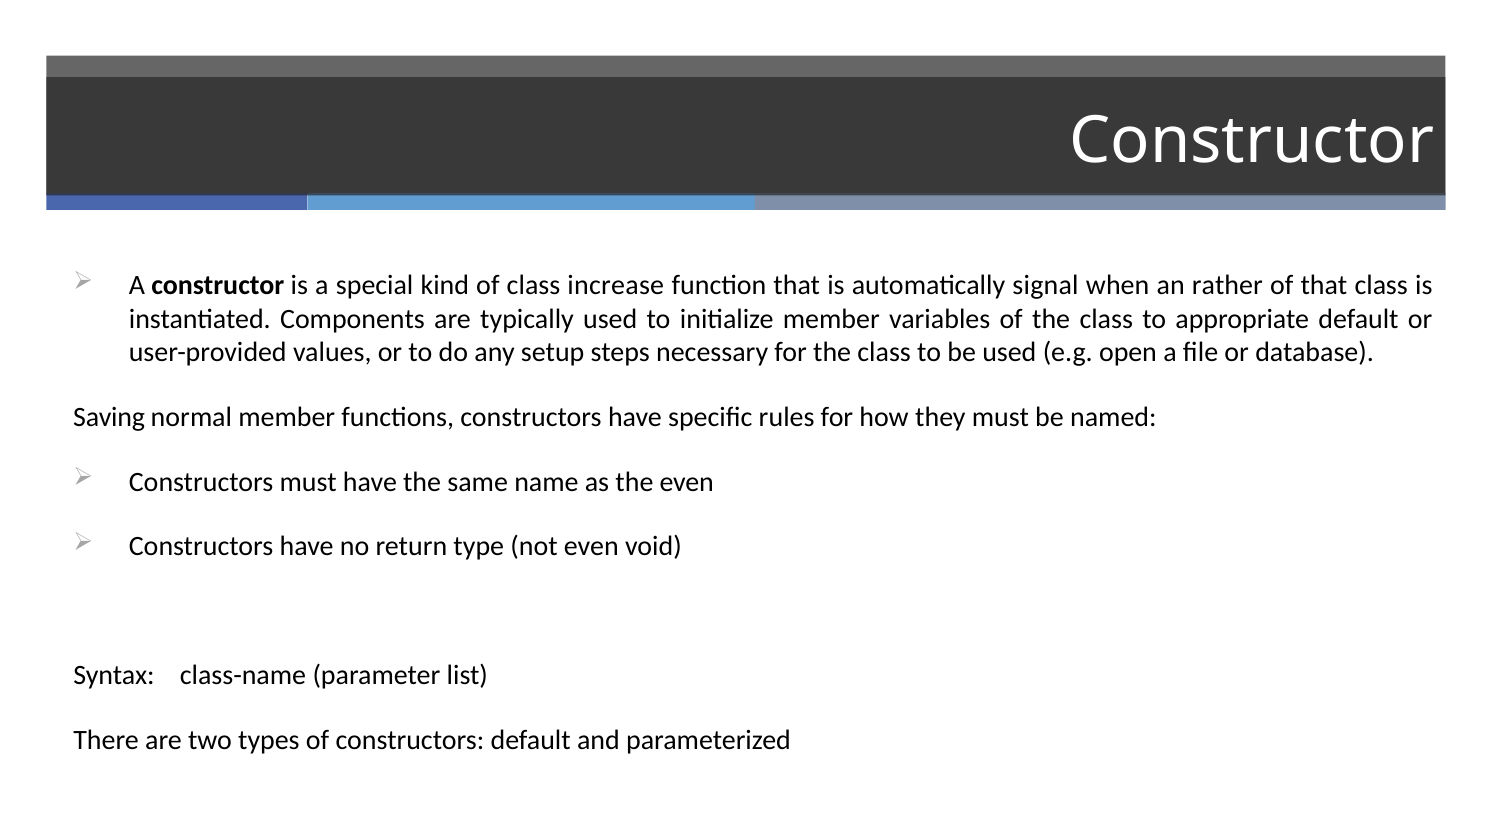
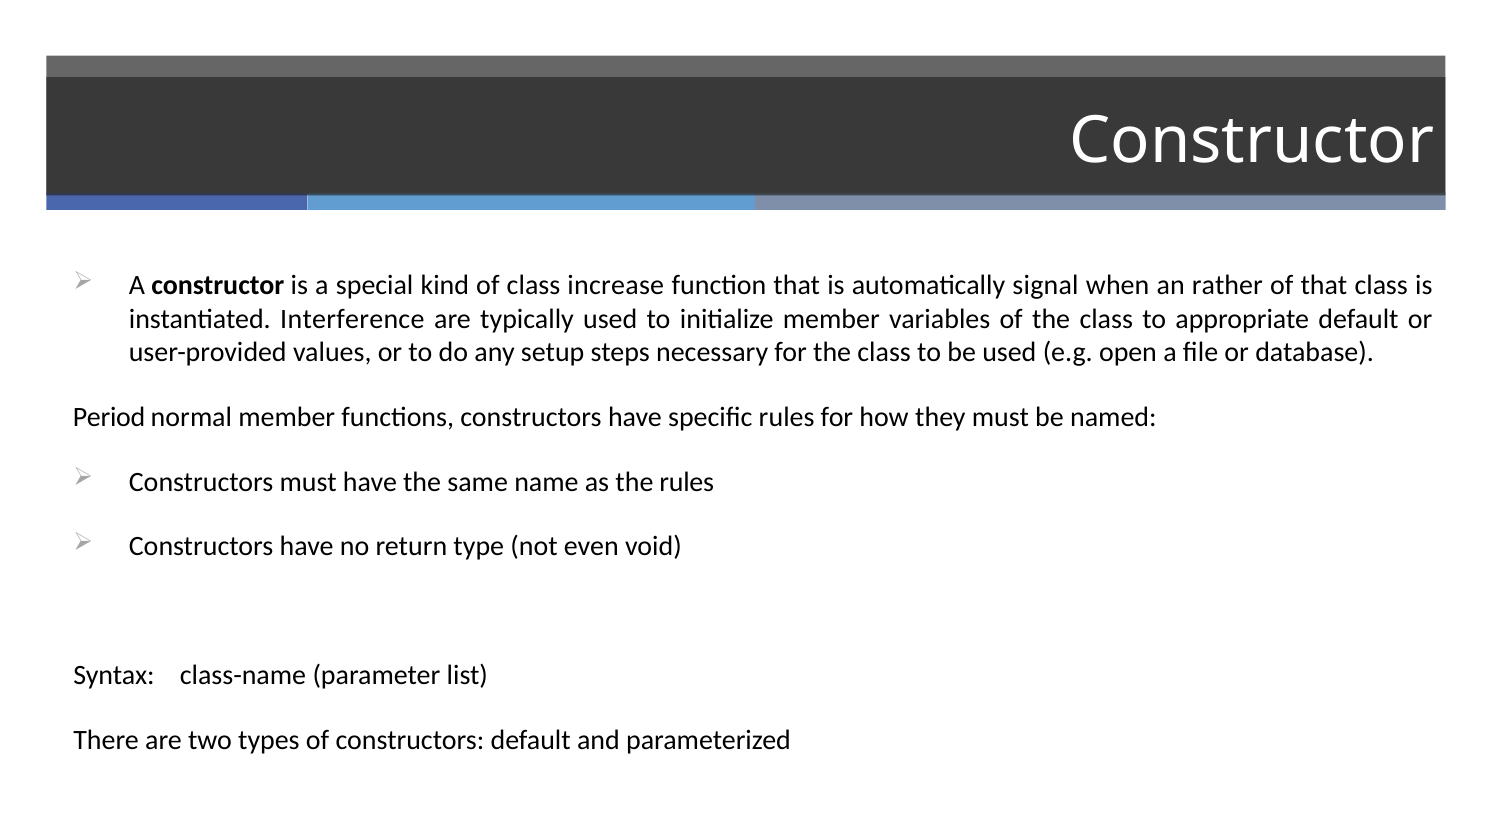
Components: Components -> Interference (352, 319)
Saving: Saving -> Period (109, 417)
the even: even -> rules (687, 482)
